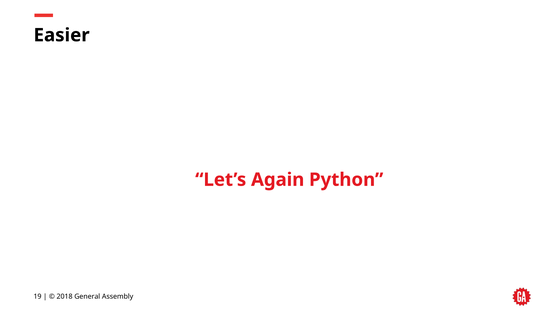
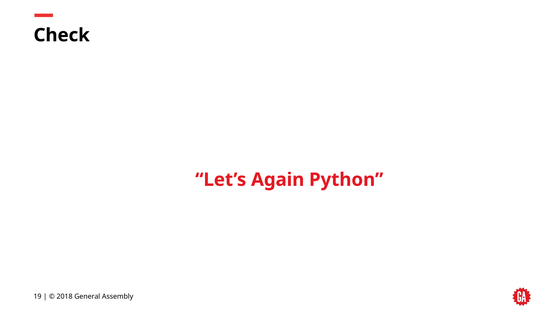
Easier: Easier -> Check (62, 35)
